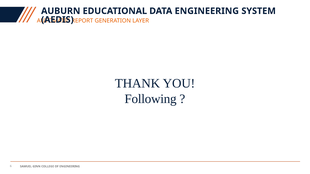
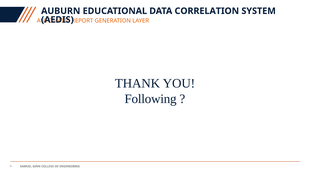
DATA ENGINEERING: ENGINEERING -> CORRELATION (207, 11)
